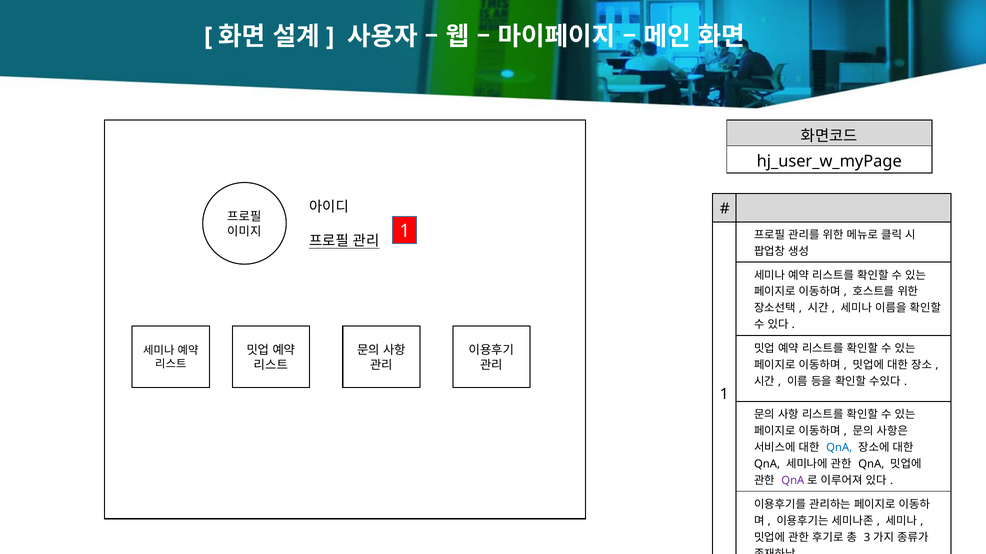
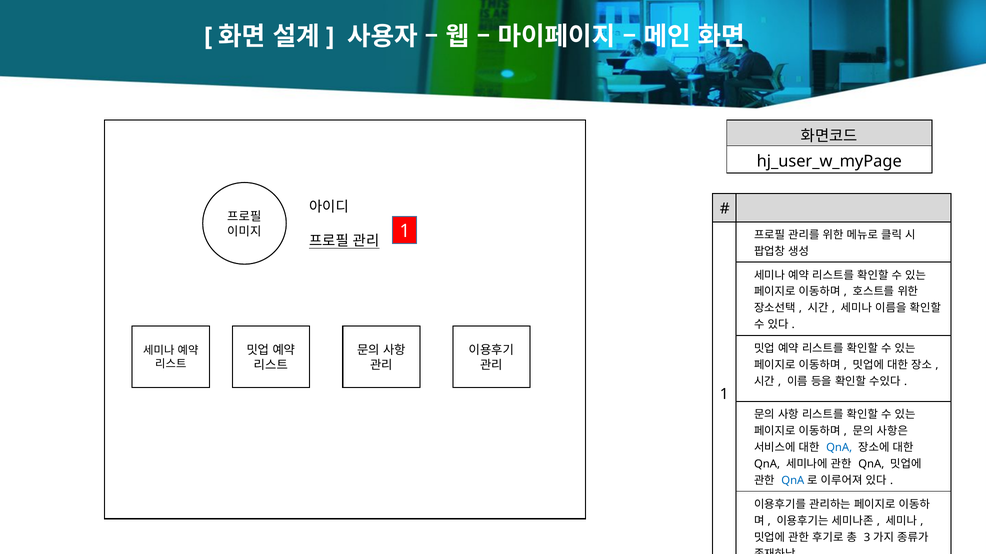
QnA colour: purple -> blue (793, 481)
